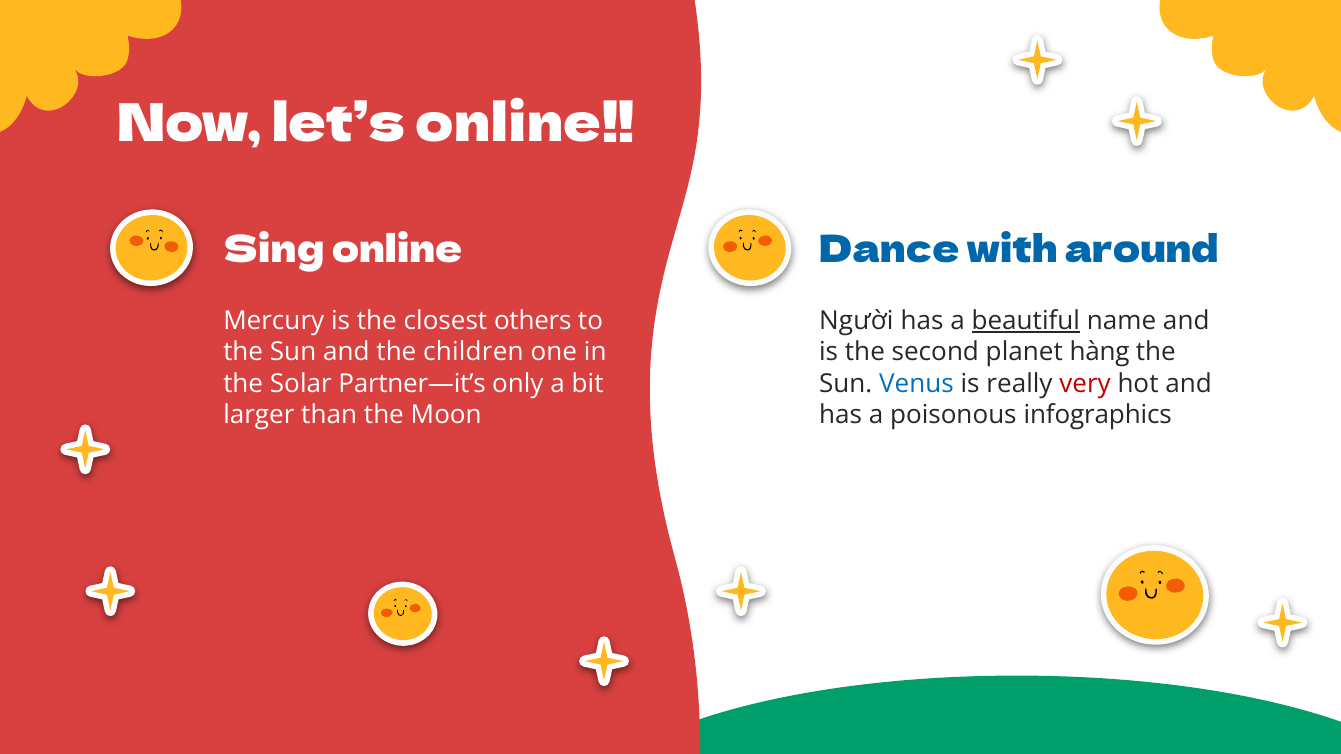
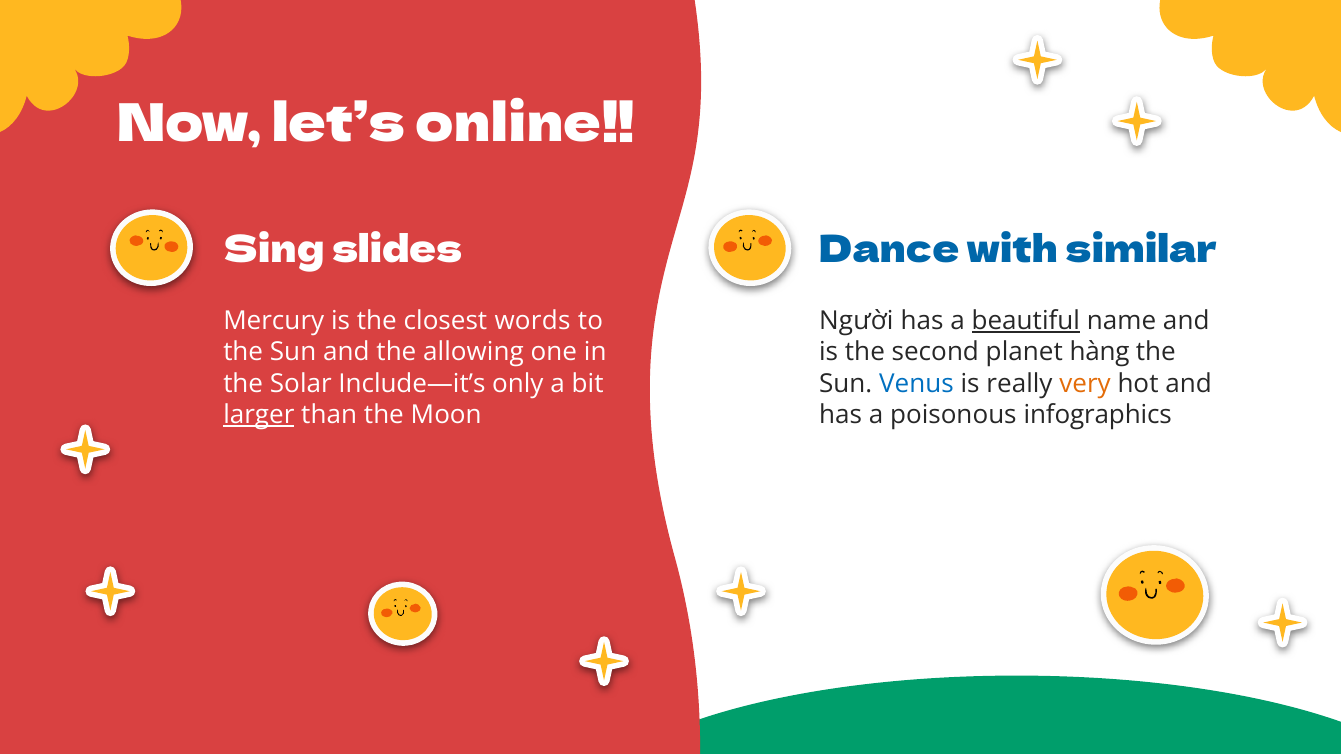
Sing online: online -> slides (397, 250)
around: around -> similar (1141, 250)
others: others -> words (532, 321)
children: children -> allowing (473, 352)
Partner—it’s: Partner—it’s -> Include—it’s (412, 384)
very colour: red -> orange (1085, 384)
larger underline: none -> present (259, 415)
